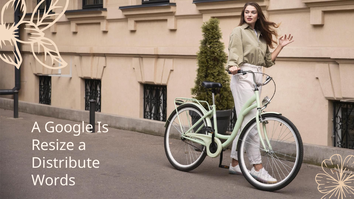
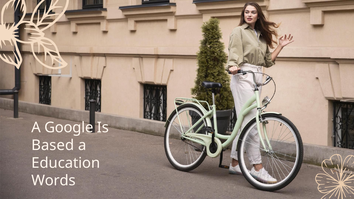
Resize: Resize -> Based (53, 145)
Distribute: Distribute -> Education (66, 163)
